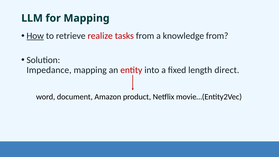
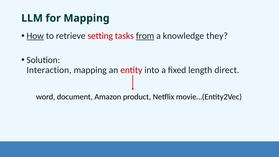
realize: realize -> setting (100, 36)
from underline: none -> present (145, 36)
knowledge from: from -> they (217, 36)
Impedance: Impedance -> Interaction (49, 70)
